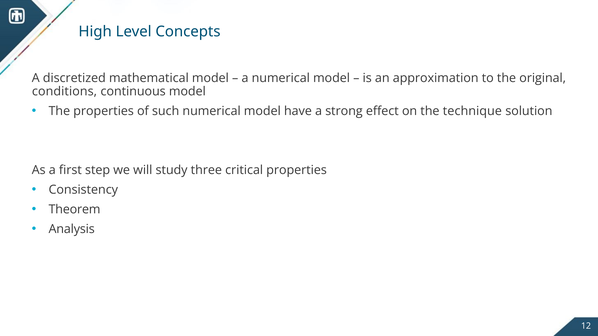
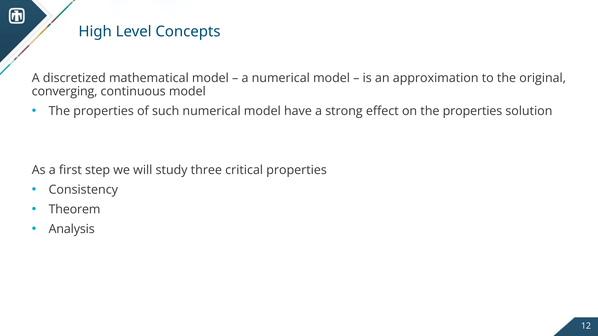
conditions: conditions -> converging (65, 92)
on the technique: technique -> properties (472, 111)
